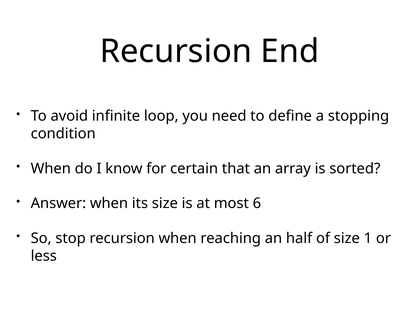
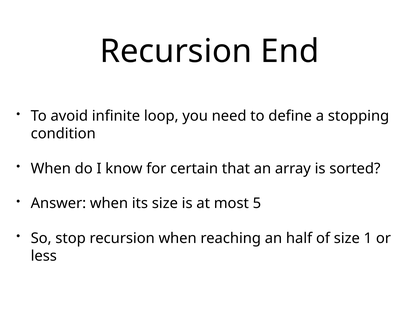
6: 6 -> 5 (257, 204)
